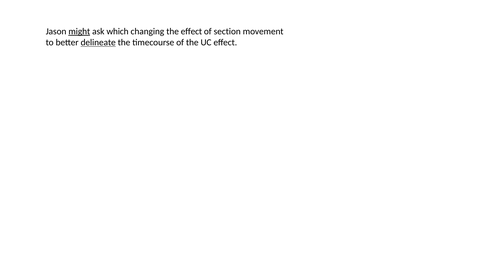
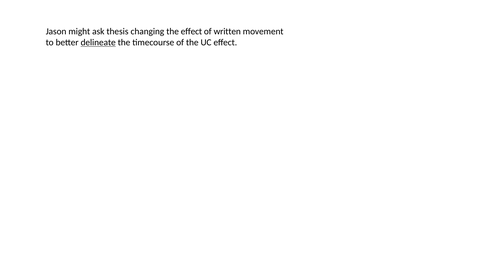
might underline: present -> none (79, 31)
which: which -> thesis (118, 31)
section: section -> written (227, 31)
